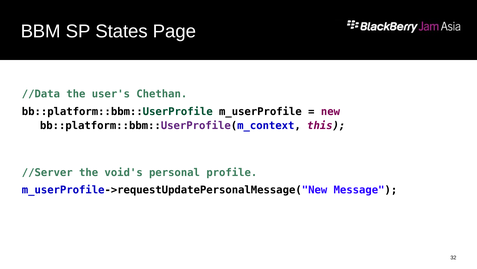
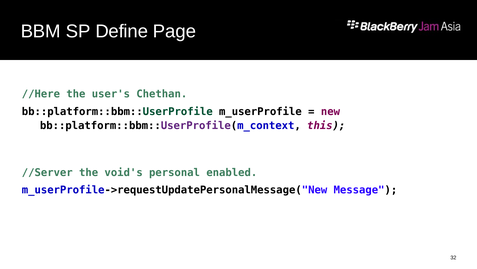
States: States -> Define (122, 31)
//Data: //Data -> //Here (41, 94)
profile: profile -> enabled (232, 172)
